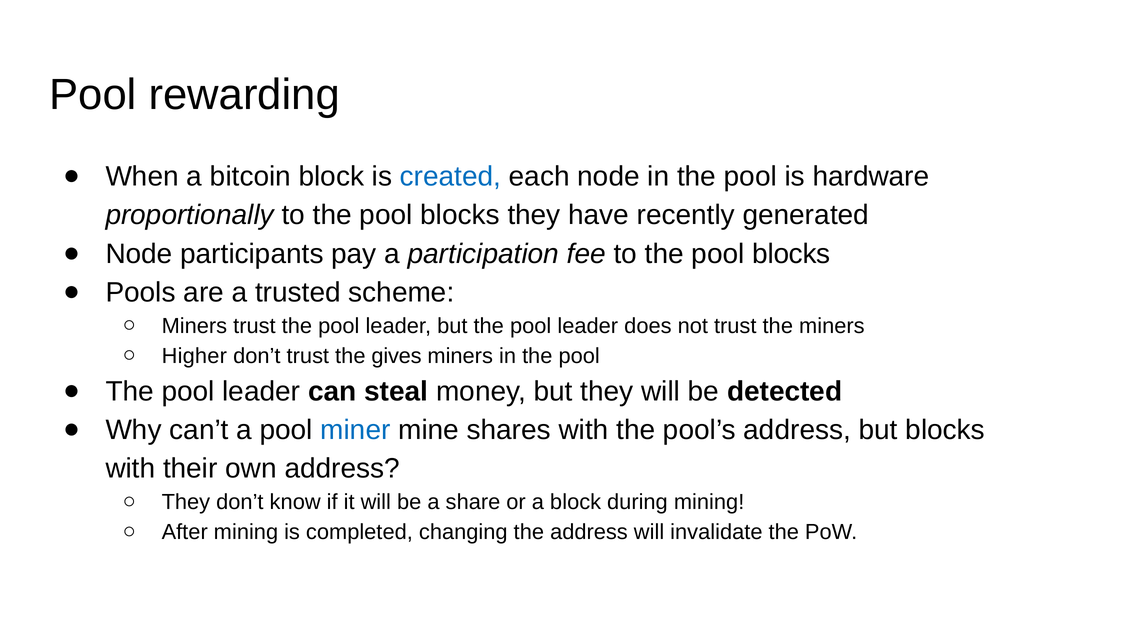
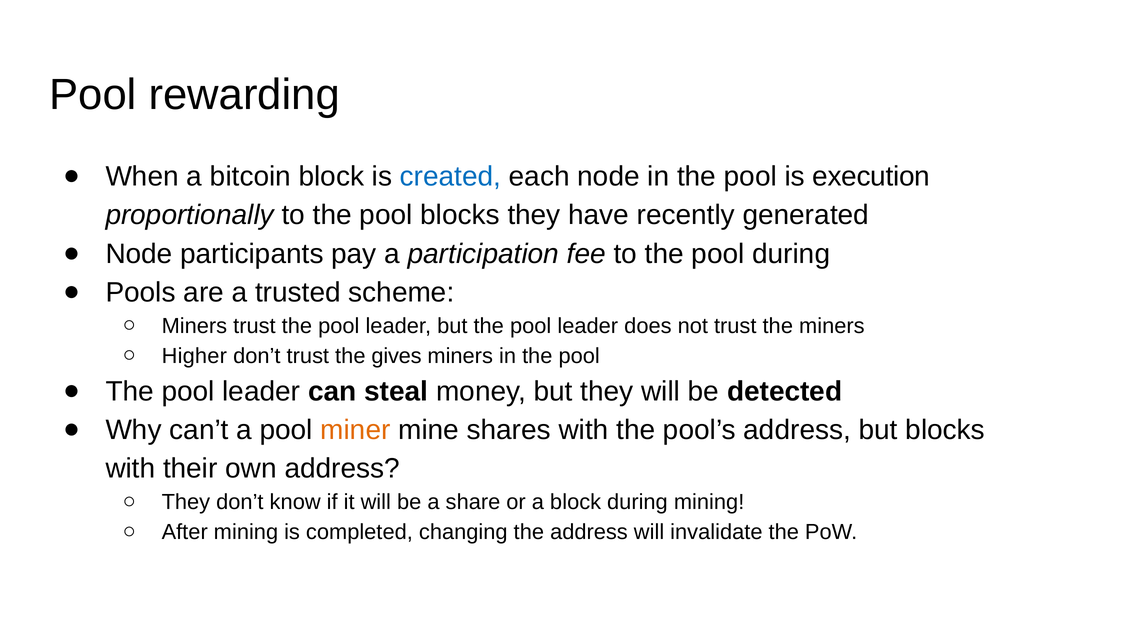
hardware: hardware -> execution (871, 176)
blocks: blocks -> during (791, 254)
miner colour: blue -> orange (355, 430)
